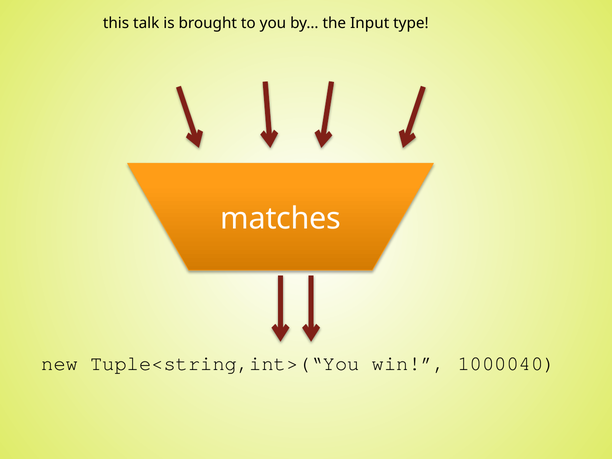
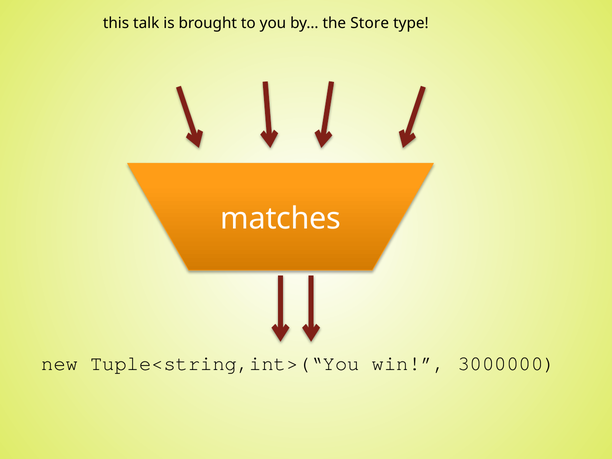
Input: Input -> Store (370, 23)
1000040: 1000040 -> 3000000 (507, 363)
